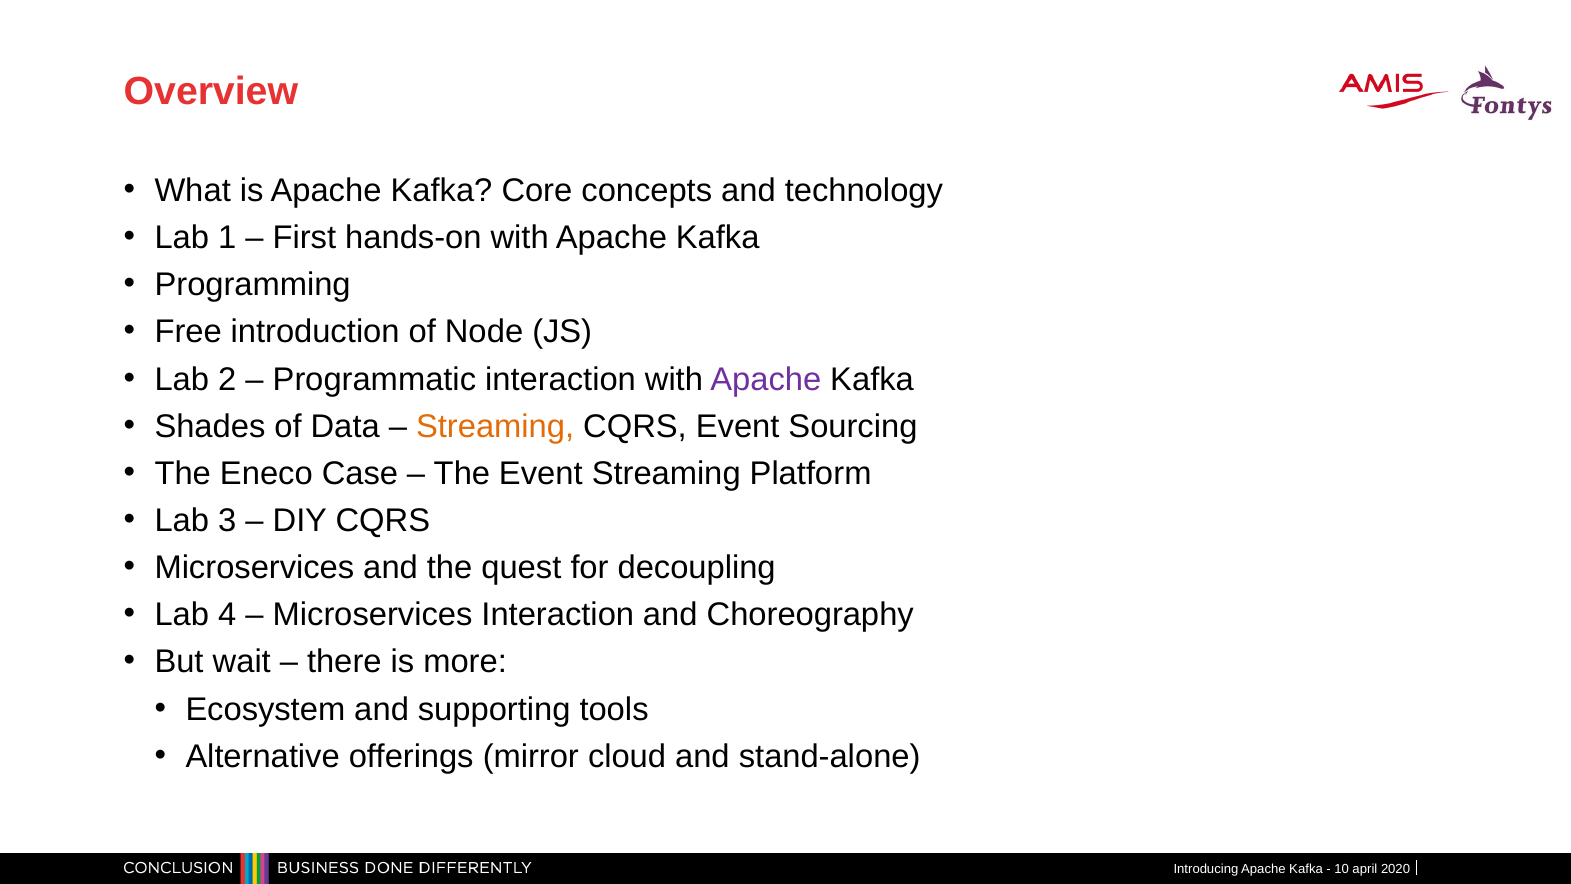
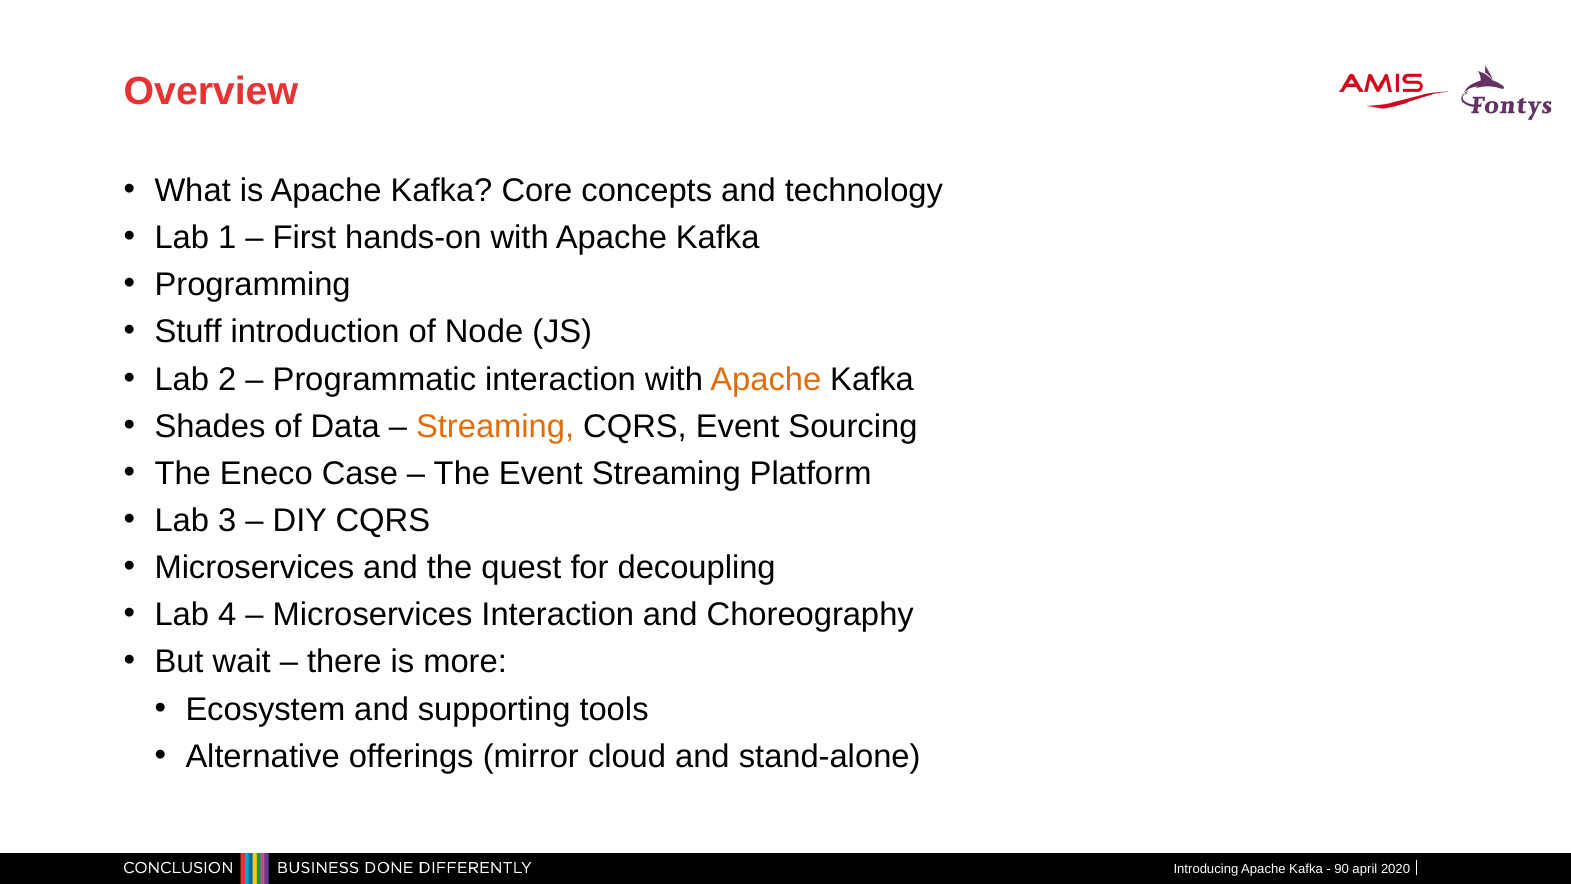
Free: Free -> Stuff (188, 332)
Apache colour: purple -> orange (766, 379)
10: 10 -> 90 (1342, 869)
